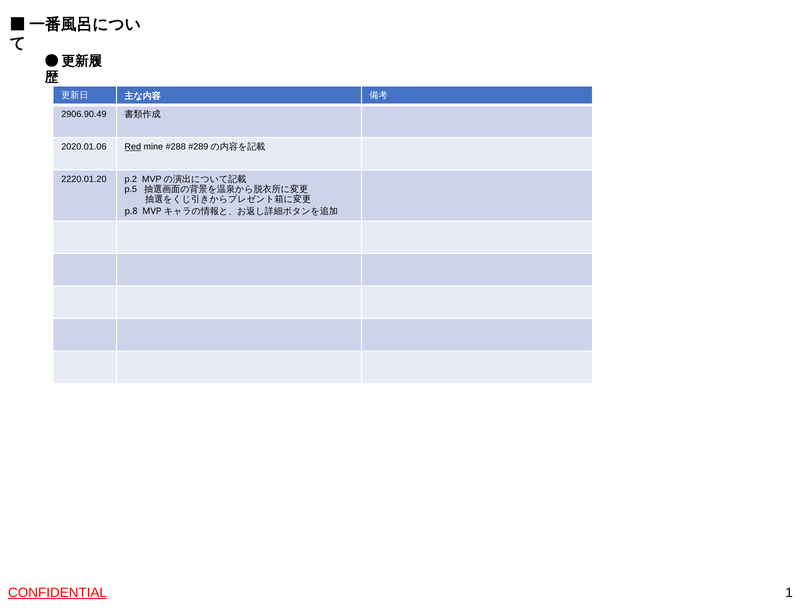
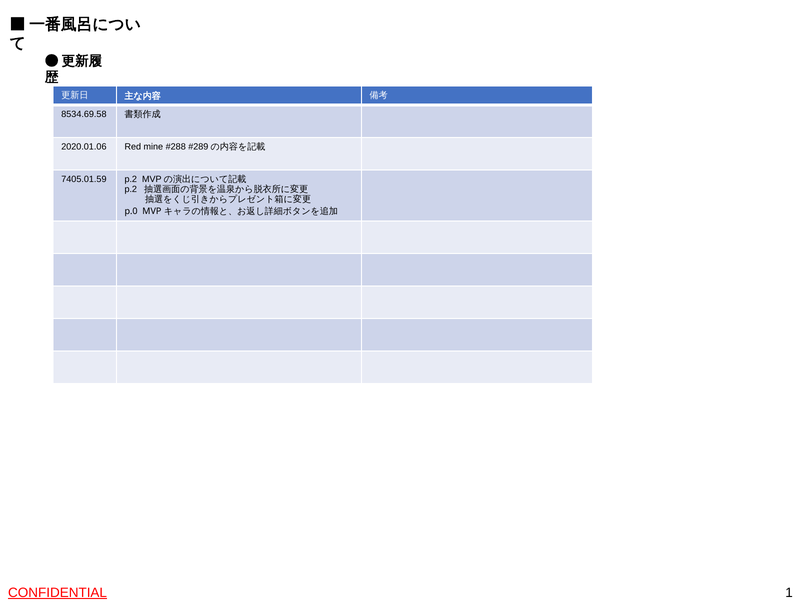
2906.90.49: 2906.90.49 -> 8534.69.58 (84, 114)
Red underline: present -> none (133, 147)
2220.01.20: 2220.01.20 -> 7405.01.59 (84, 179)
p.5: p.5 -> p.2 (131, 189)
p.8: p.8 -> p.0 (131, 211)
